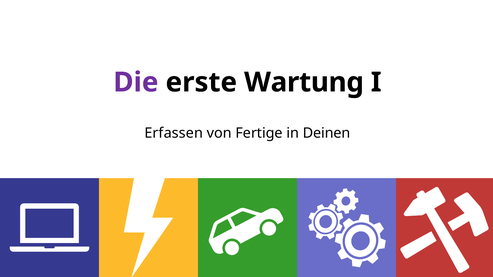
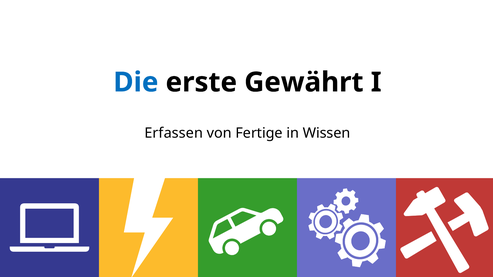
Die colour: purple -> blue (136, 82)
Wartung: Wartung -> Gewährt (304, 82)
Deinen: Deinen -> Wissen (327, 133)
